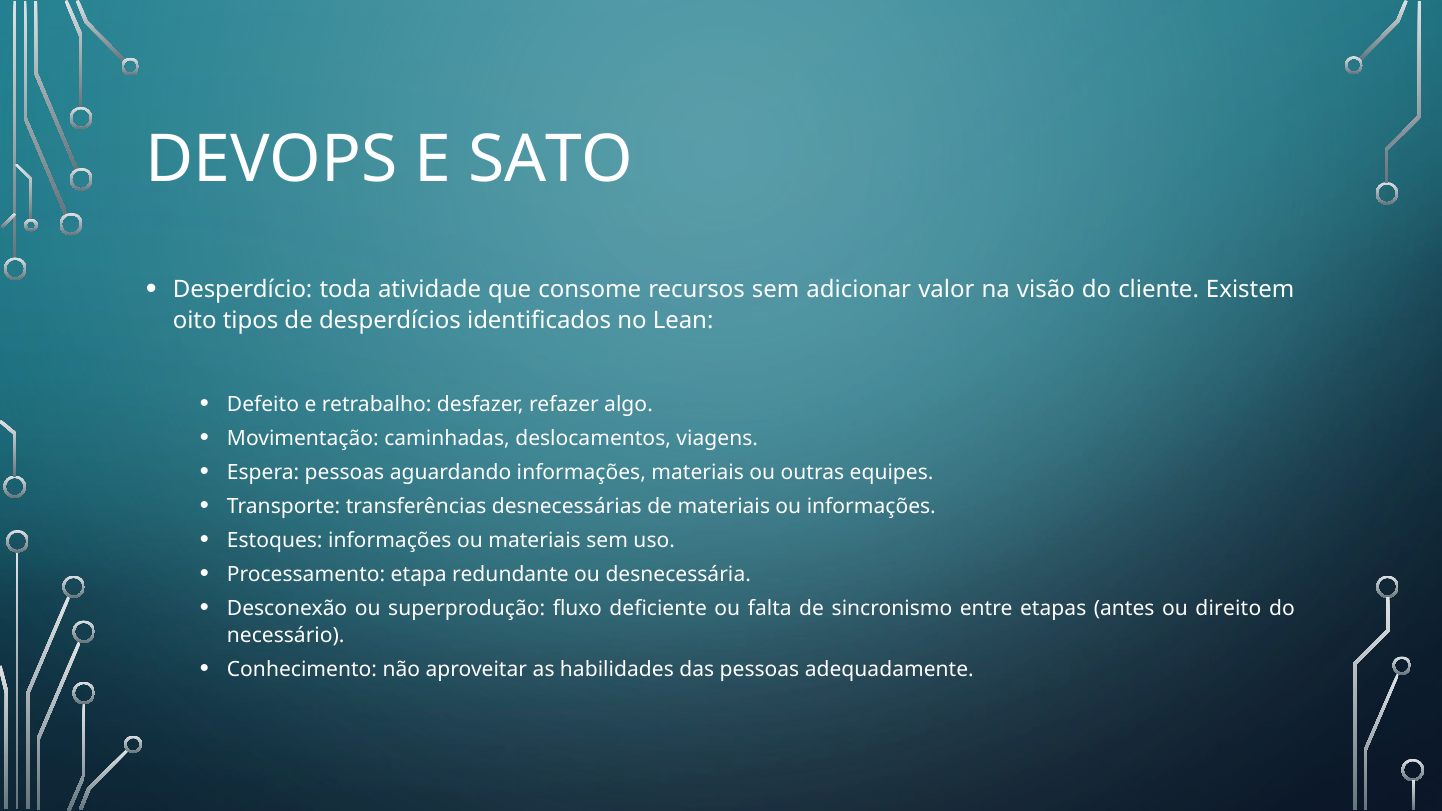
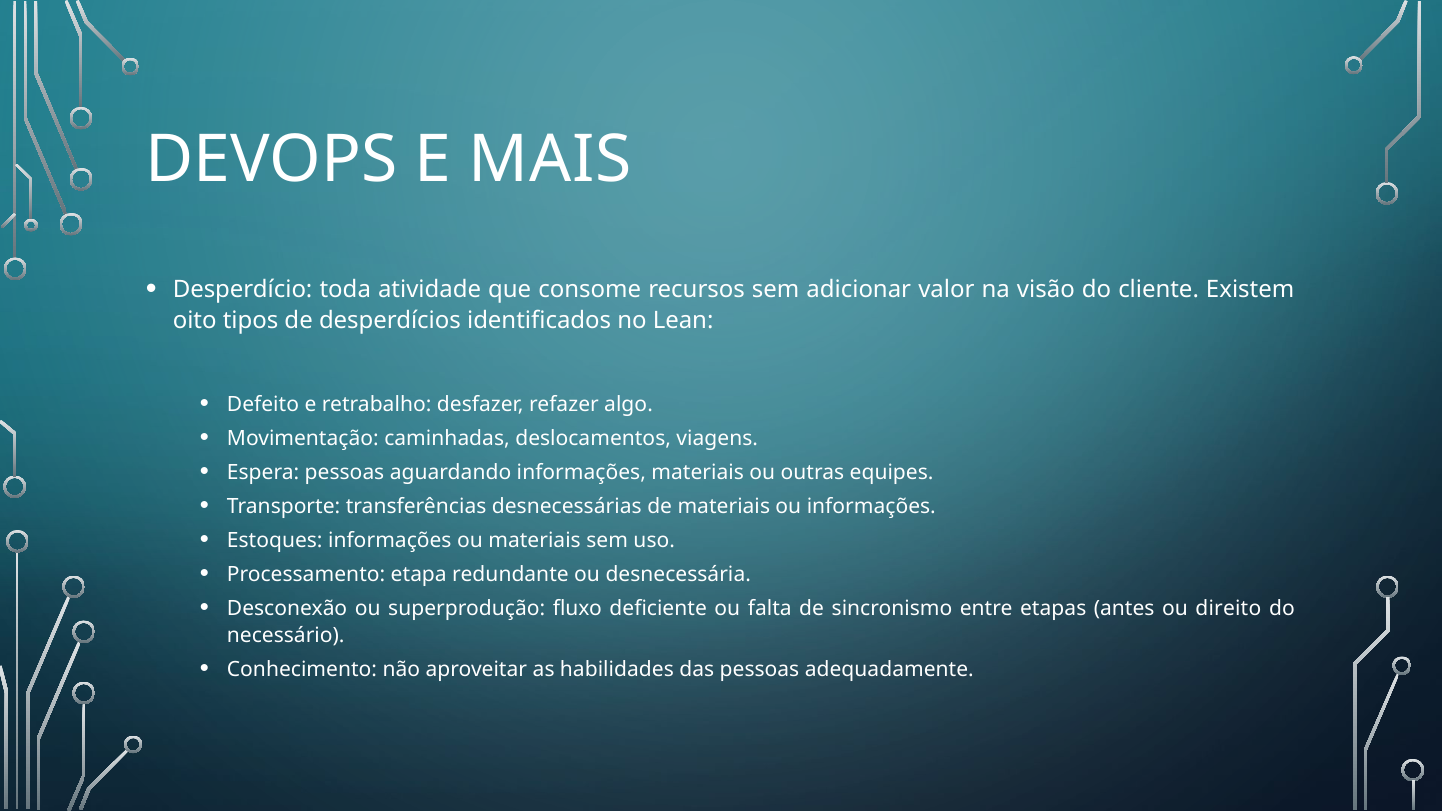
SATO: SATO -> MAIS (550, 160)
